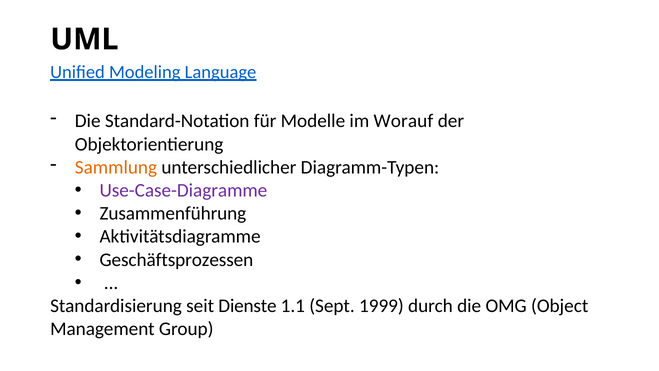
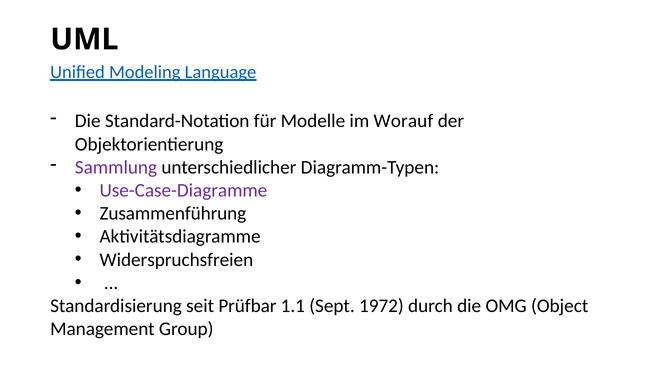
Sammlung colour: orange -> purple (116, 167)
Geschäftsprozessen: Geschäftsprozessen -> Widerspruchsfreien (176, 259)
Dienste: Dienste -> Prüfbar (247, 306)
1999: 1999 -> 1972 (381, 306)
